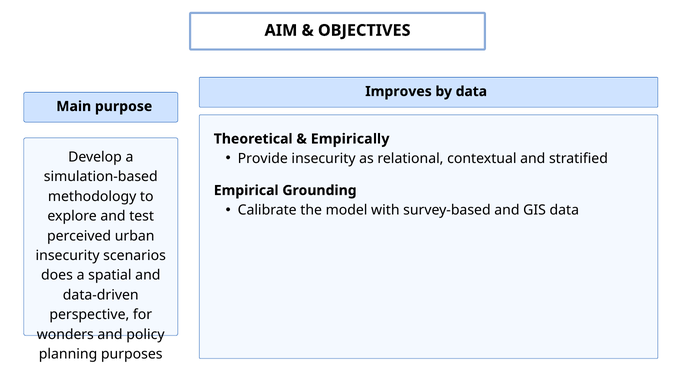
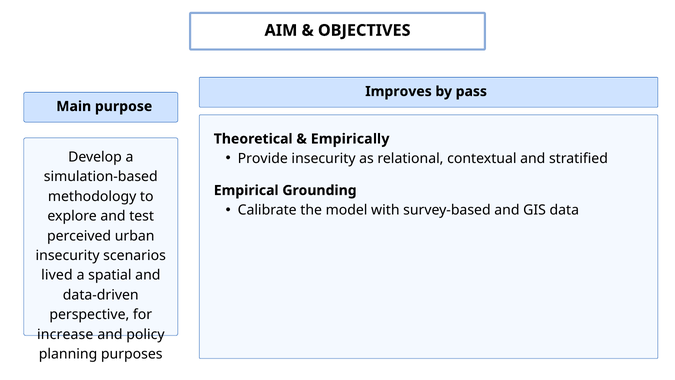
by data: data -> pass (471, 91)
does: does -> lived (57, 275)
wonders: wonders -> increase (65, 334)
